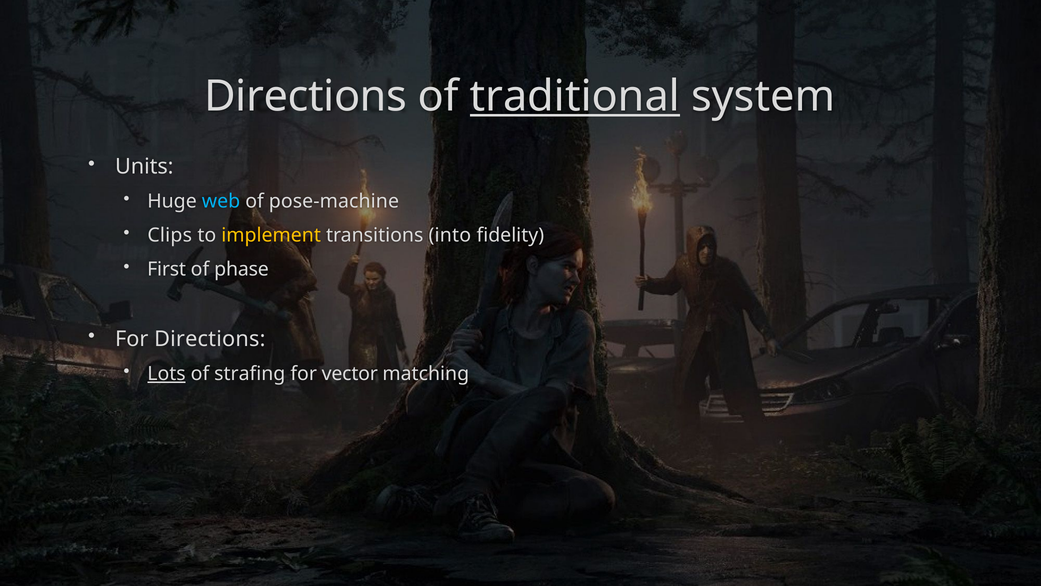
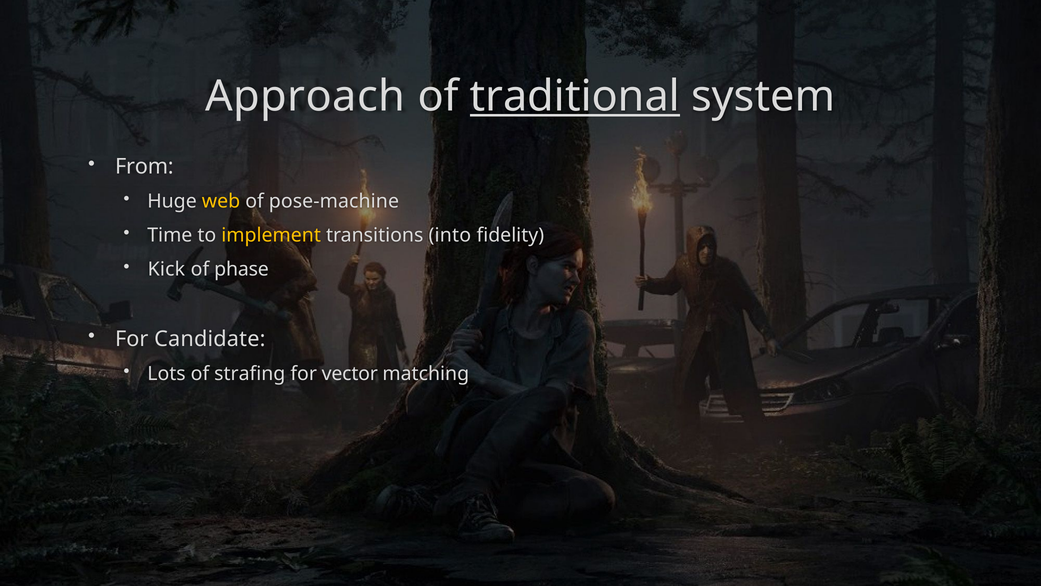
Directions: Directions -> Approach (305, 96)
Units: Units -> From (144, 166)
web colour: light blue -> yellow (221, 201)
Clips: Clips -> Time (170, 235)
First: First -> Kick (166, 269)
For Directions: Directions -> Candidate (210, 339)
Lots underline: present -> none (166, 374)
